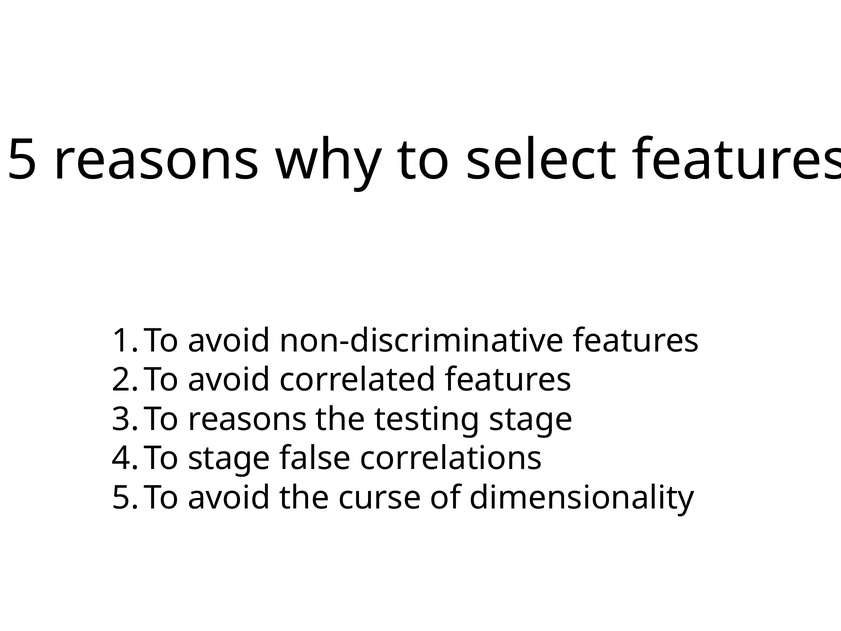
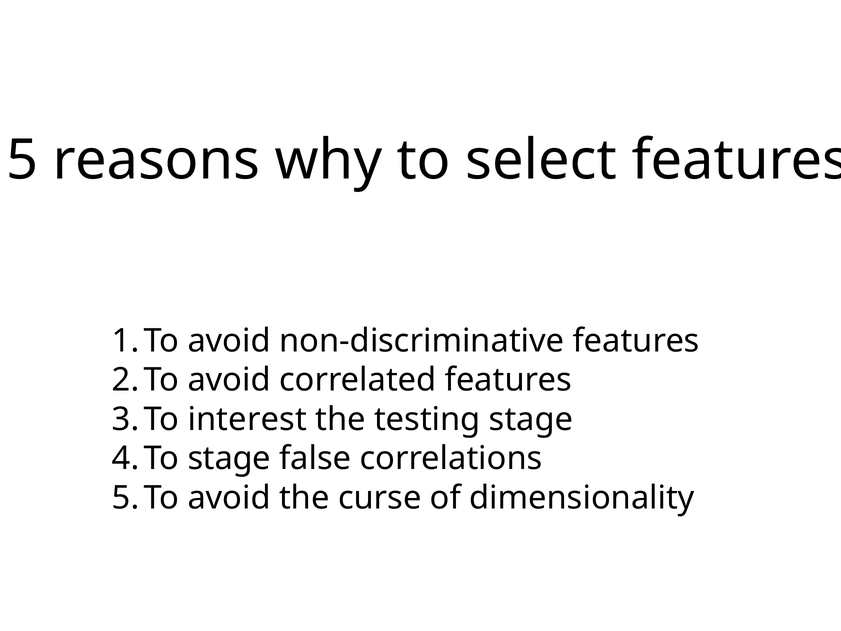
reasons: reasons -> interest (247, 419)
